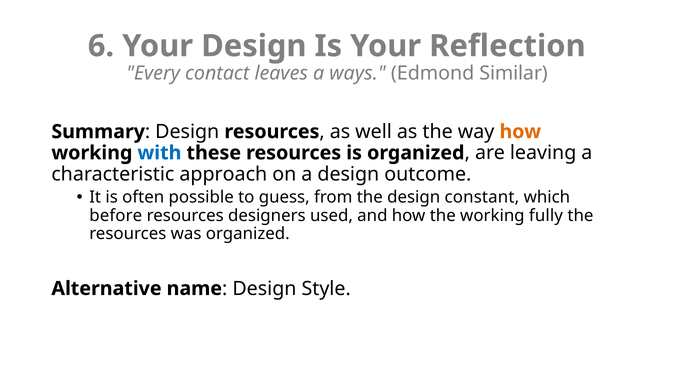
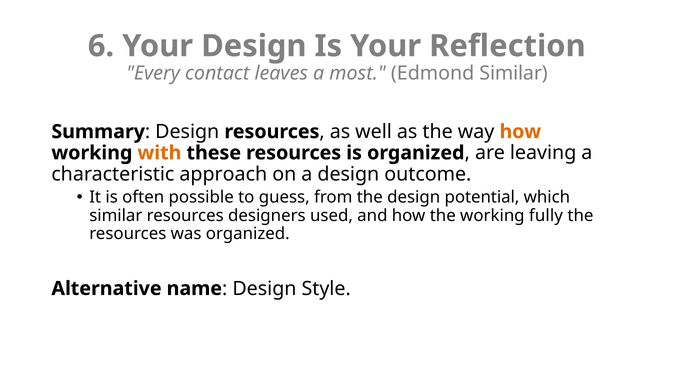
ways: ways -> most (357, 73)
with colour: blue -> orange (159, 153)
constant: constant -> potential (482, 197)
before: before -> similar (116, 216)
